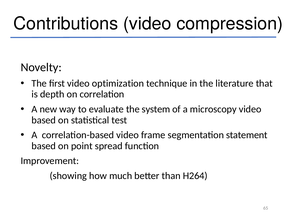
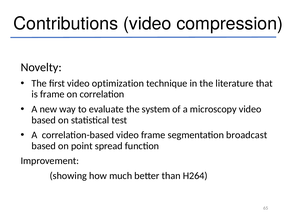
is depth: depth -> frame (52, 94)
statement: statement -> broadcast (247, 135)
